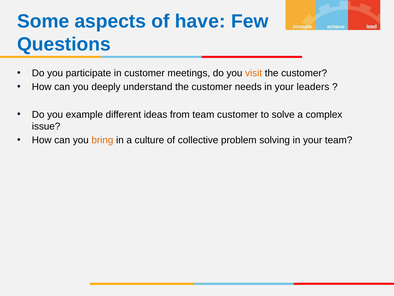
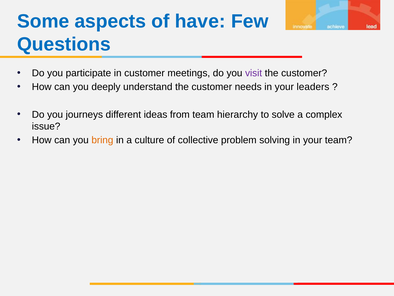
visit colour: orange -> purple (254, 73)
example: example -> journeys (84, 114)
team customer: customer -> hierarchy (238, 114)
